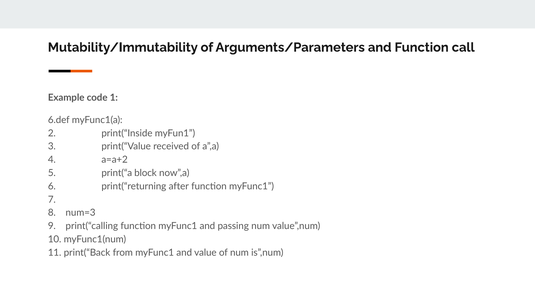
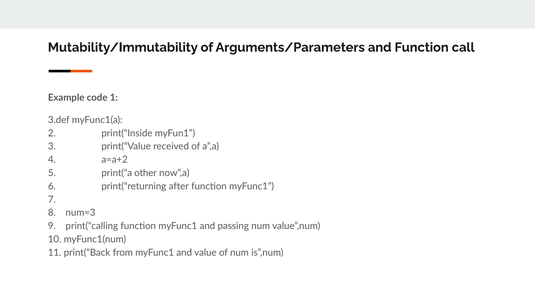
6.def: 6.def -> 3.def (59, 120)
block: block -> other (146, 173)
